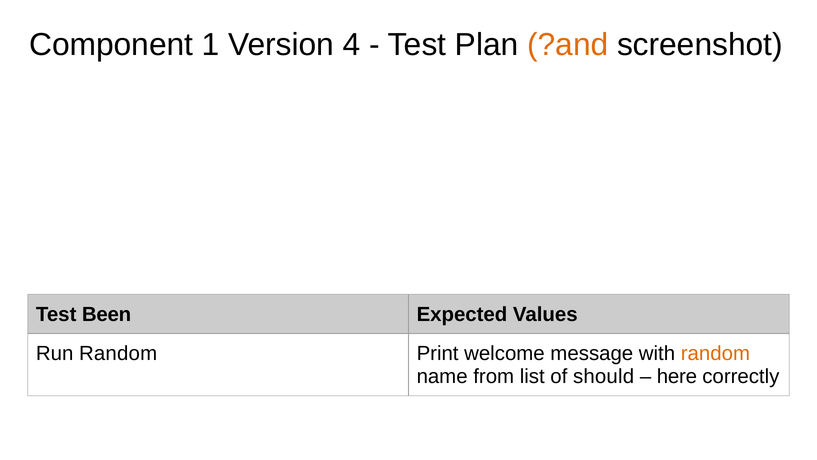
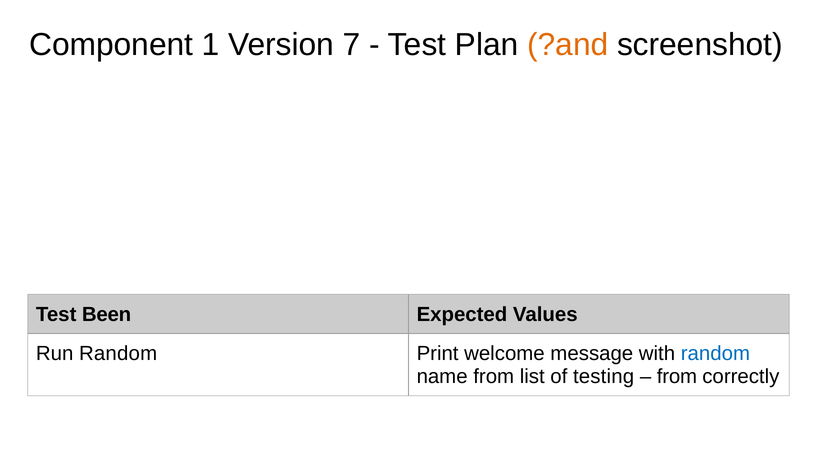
4: 4 -> 7 (352, 45)
random colour: orange -> blue (715, 353)
should: should -> testing (604, 376)
here: here -> from (677, 376)
